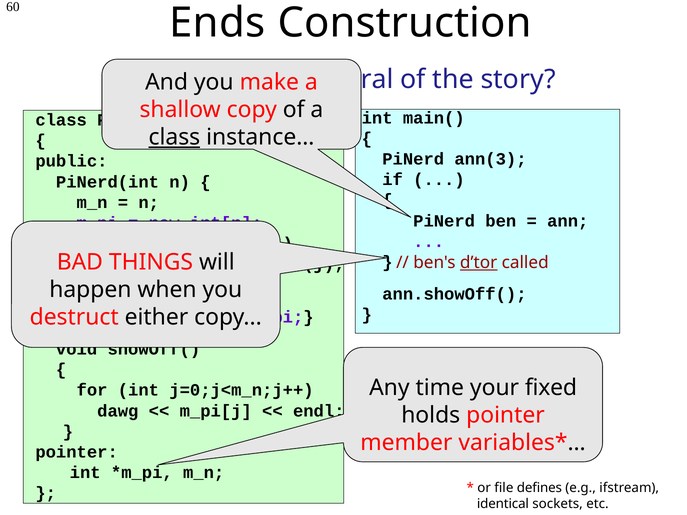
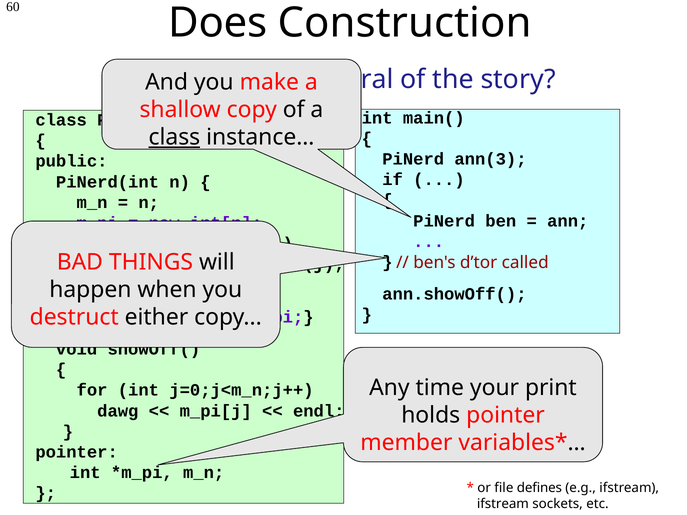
Ends: Ends -> Does (218, 23)
d’tor underline: present -> none (479, 263)
fixed: fixed -> print (551, 388)
identical: identical -> ifstream (503, 504)
